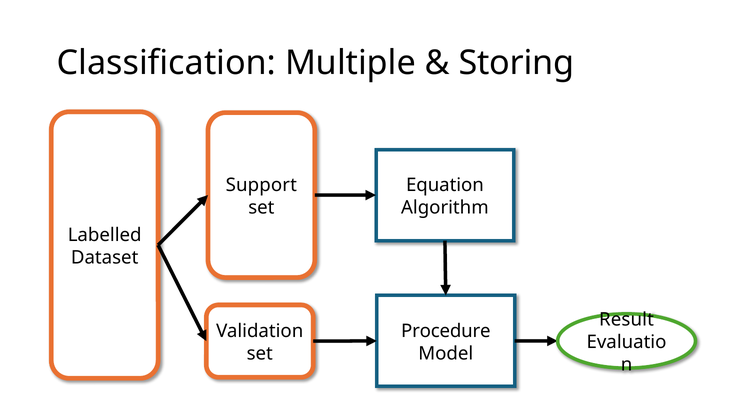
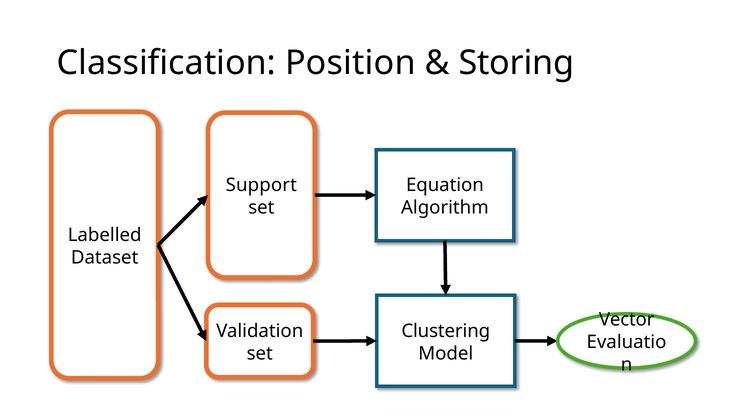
Multiple: Multiple -> Position (350, 63)
Result: Result -> Vector (627, 320)
Procedure: Procedure -> Clustering (446, 331)
